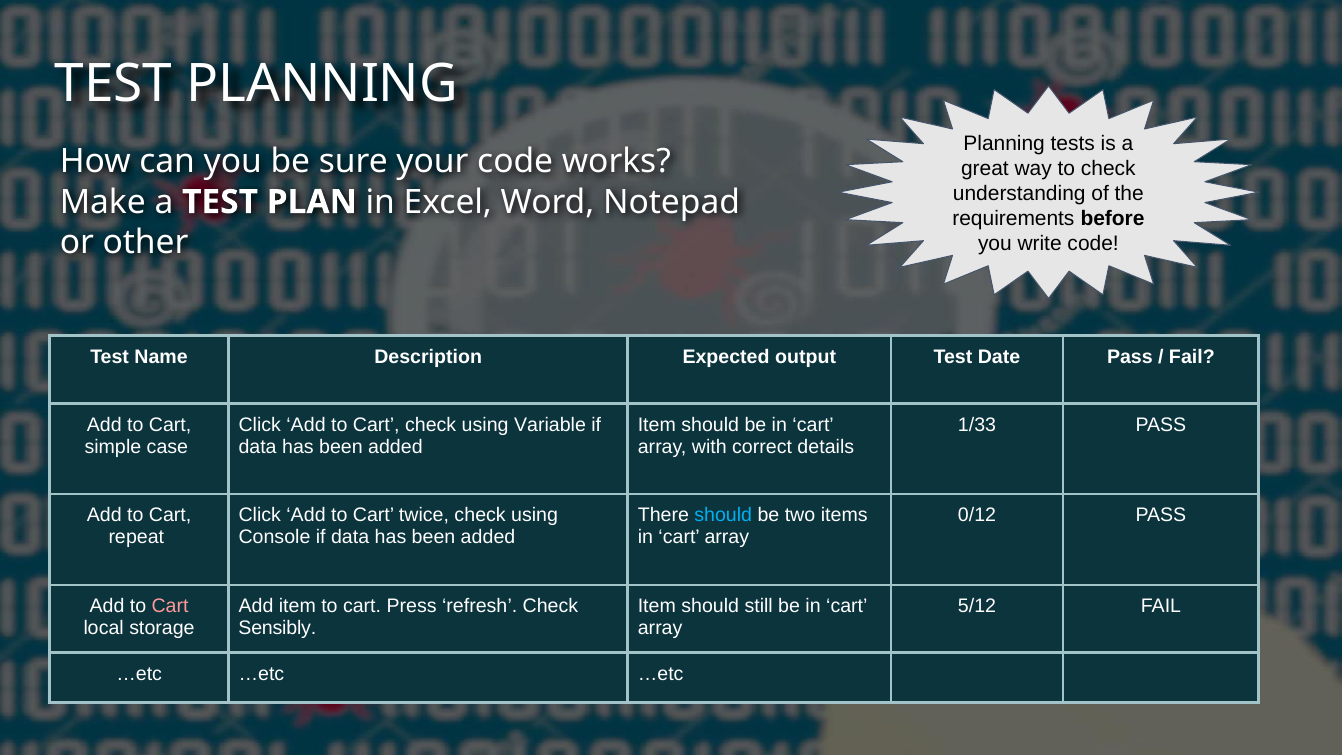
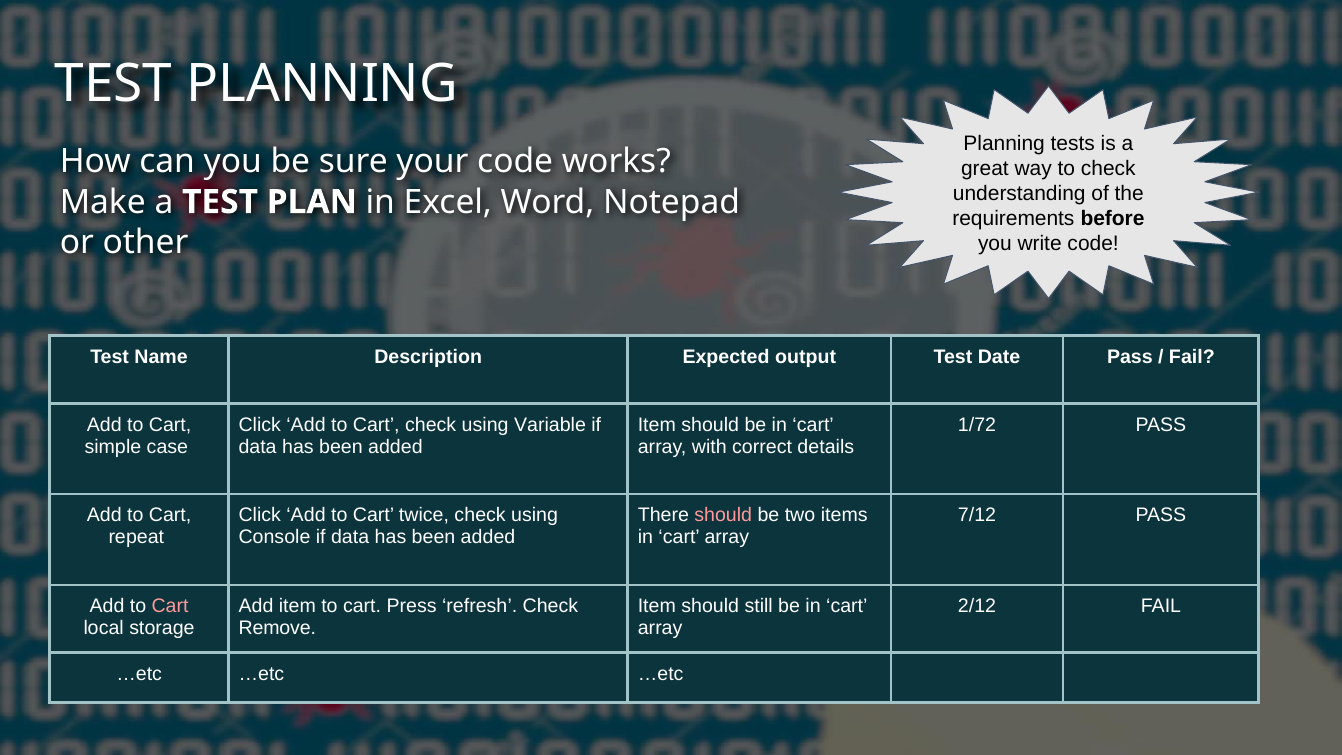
1/33: 1/33 -> 1/72 (977, 424)
should colour: light blue -> pink (723, 515)
0/12: 0/12 -> 7/12 (977, 515)
5/12: 5/12 -> 2/12 (977, 606)
Sensibly: Sensibly -> Remove (277, 628)
